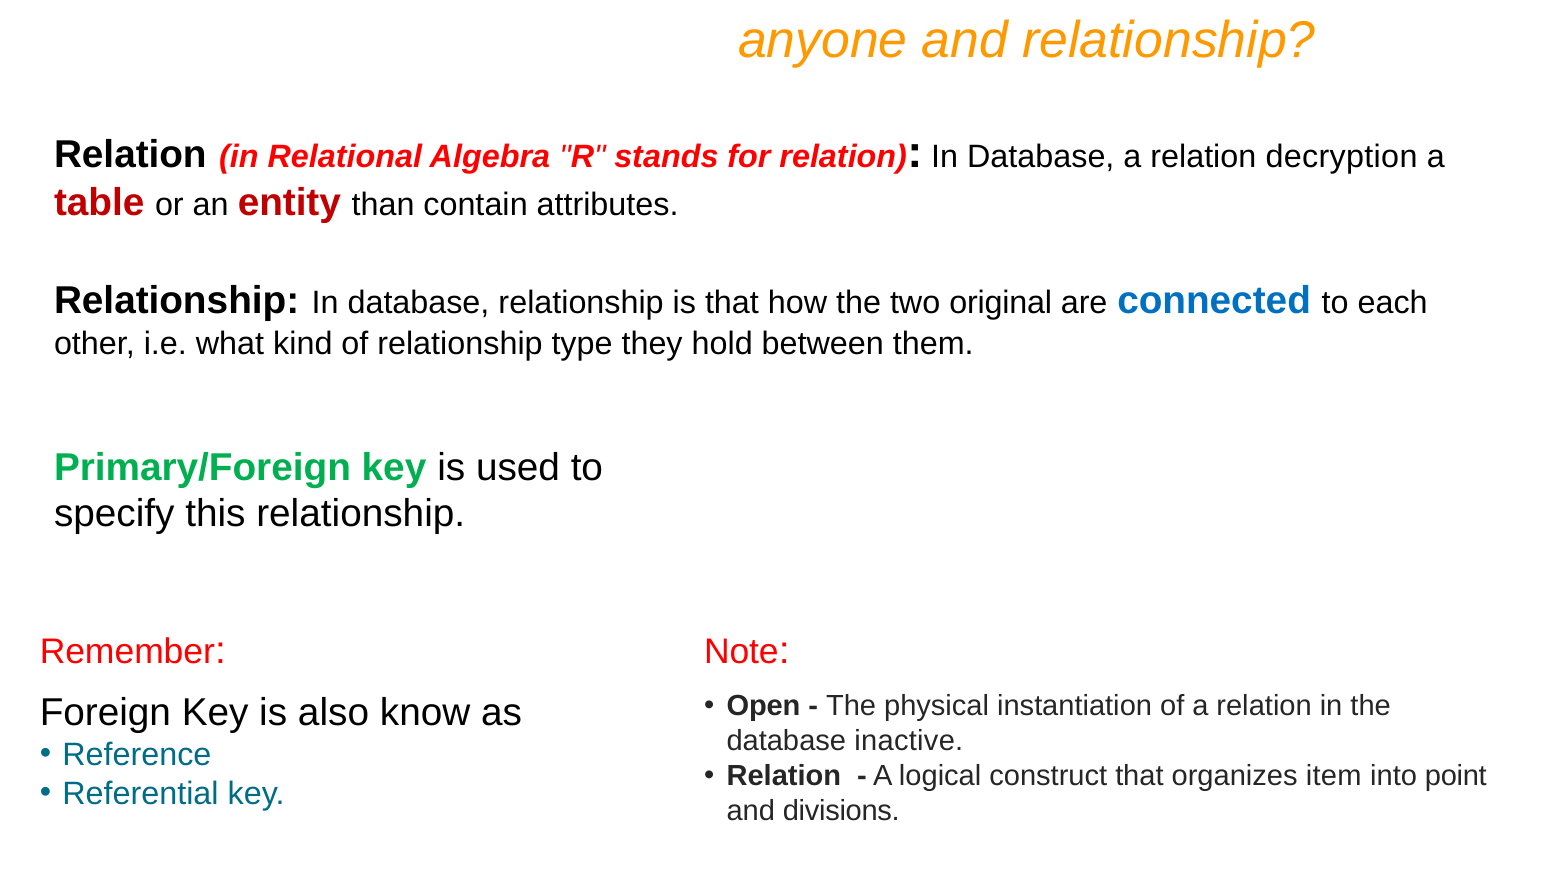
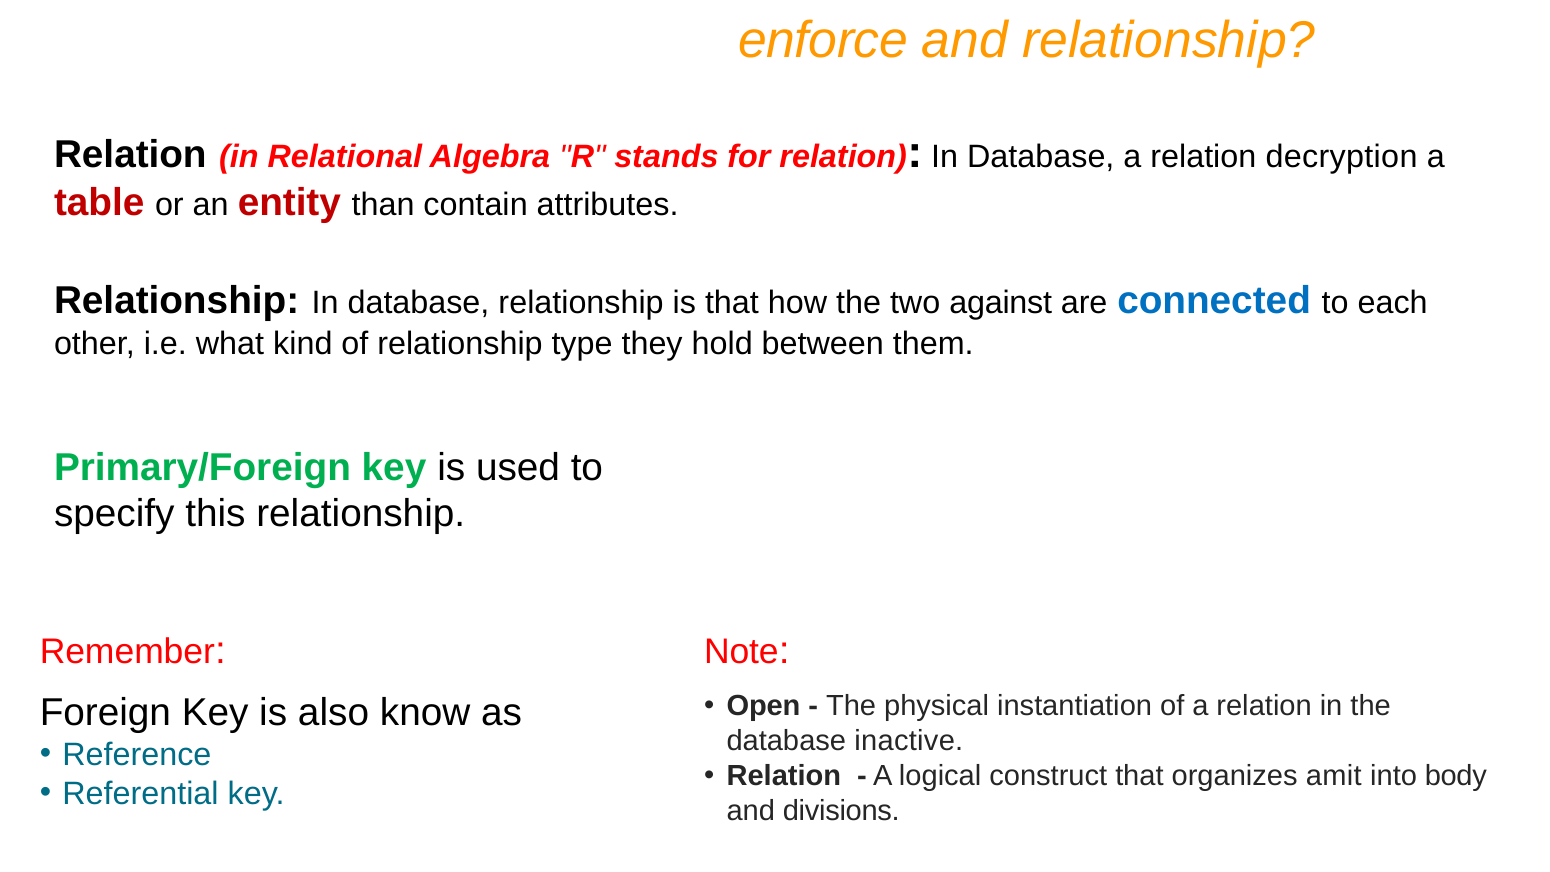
anyone: anyone -> enforce (823, 40)
original: original -> against (1001, 302)
item: item -> amit (1334, 776)
point: point -> body (1456, 776)
